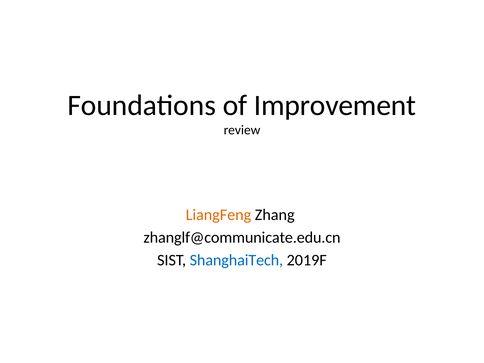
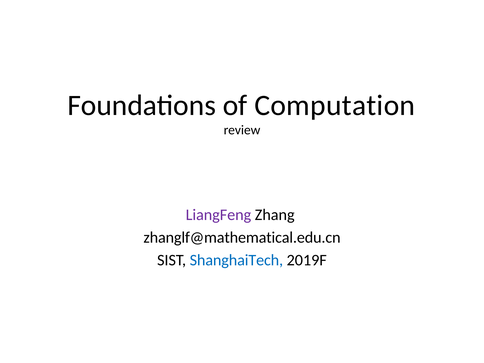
Improvement: Improvement -> Computation (335, 105)
LiangFeng colour: orange -> purple (218, 215)
zhanglf@communicate.edu.cn: zhanglf@communicate.edu.cn -> zhanglf@mathematical.edu.cn (242, 237)
